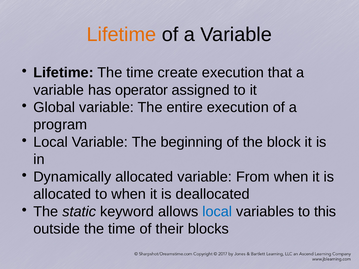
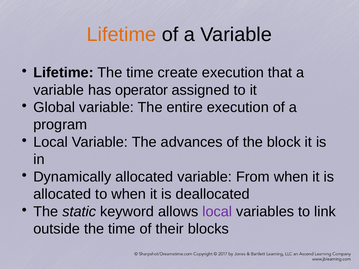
beginning: beginning -> advances (192, 142)
local colour: blue -> purple (217, 212)
this: this -> link (325, 212)
